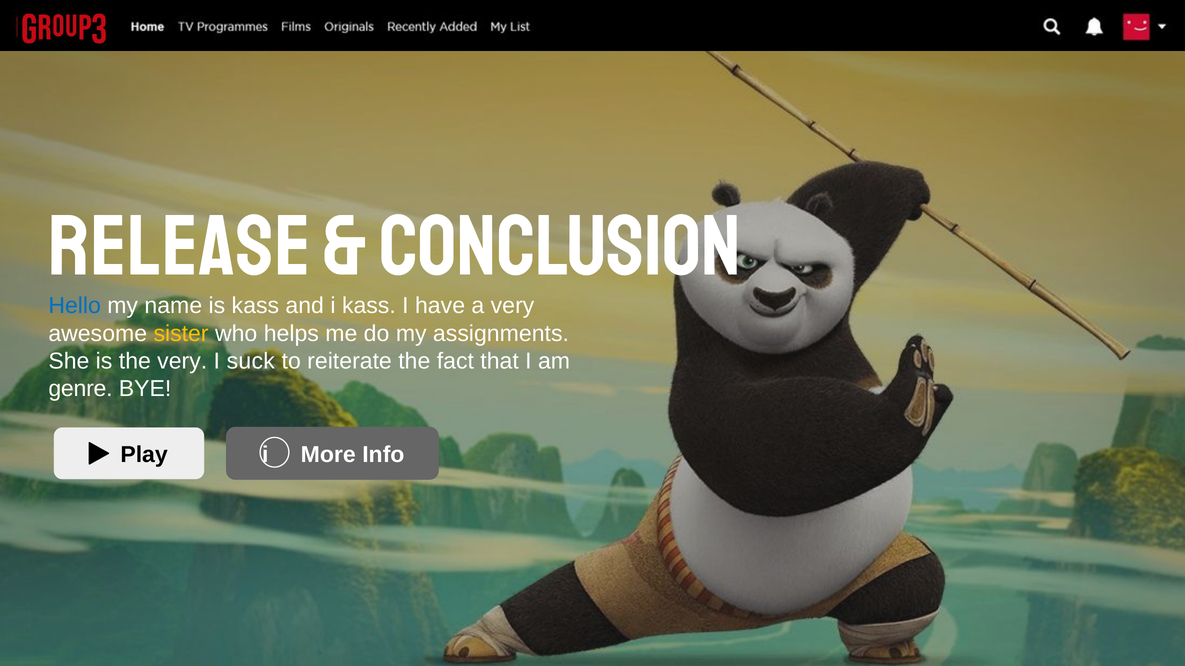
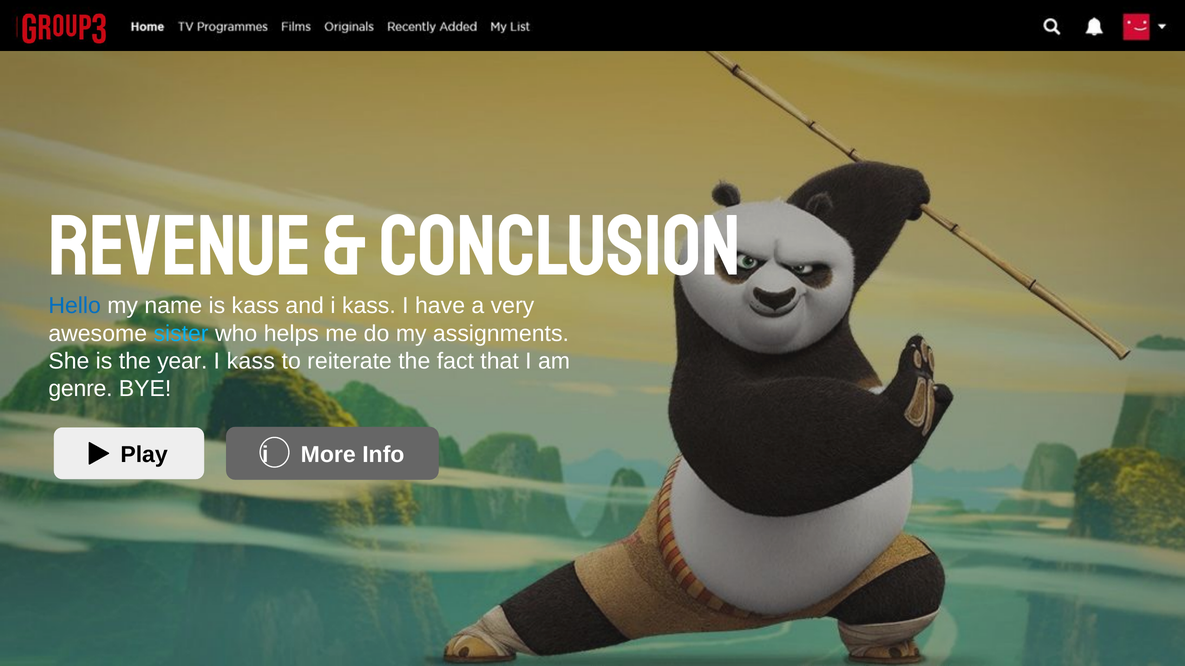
Release: Release -> Revenue (180, 247)
sister colour: yellow -> light blue (181, 334)
the very: very -> year (182, 361)
suck: suck -> kass (251, 361)
